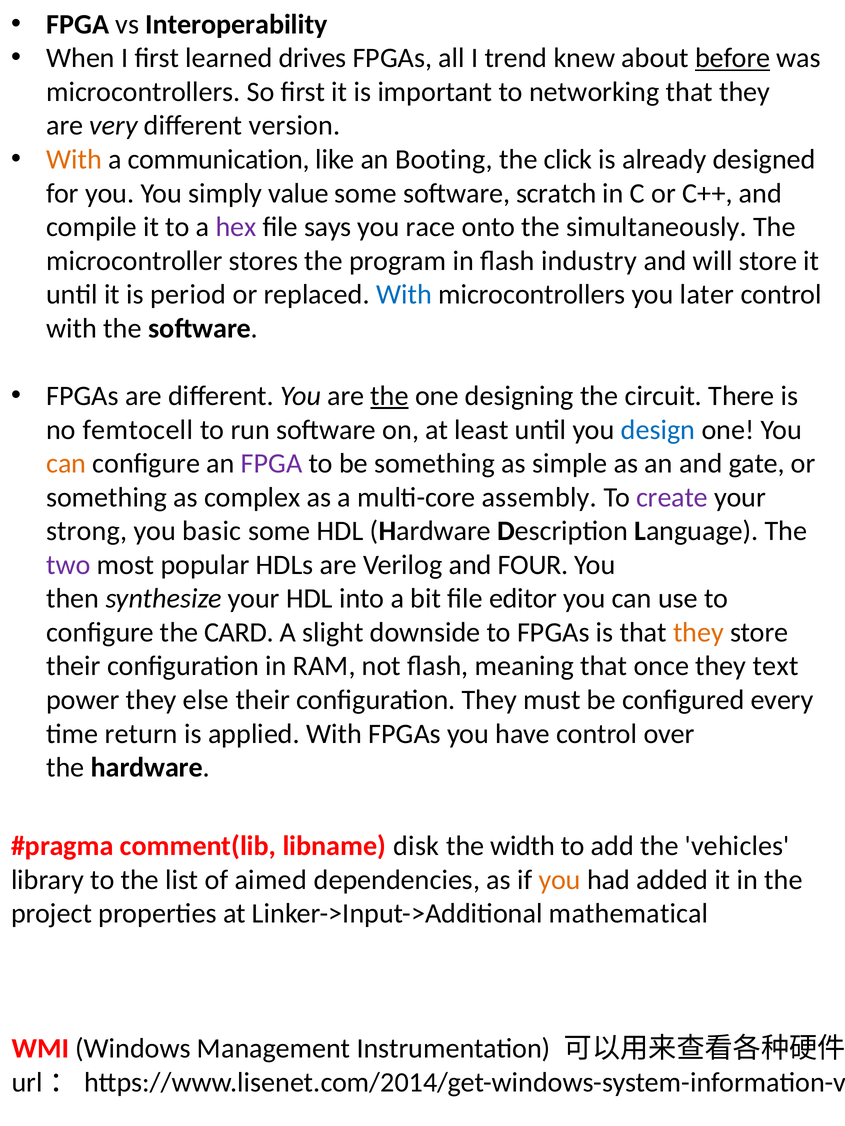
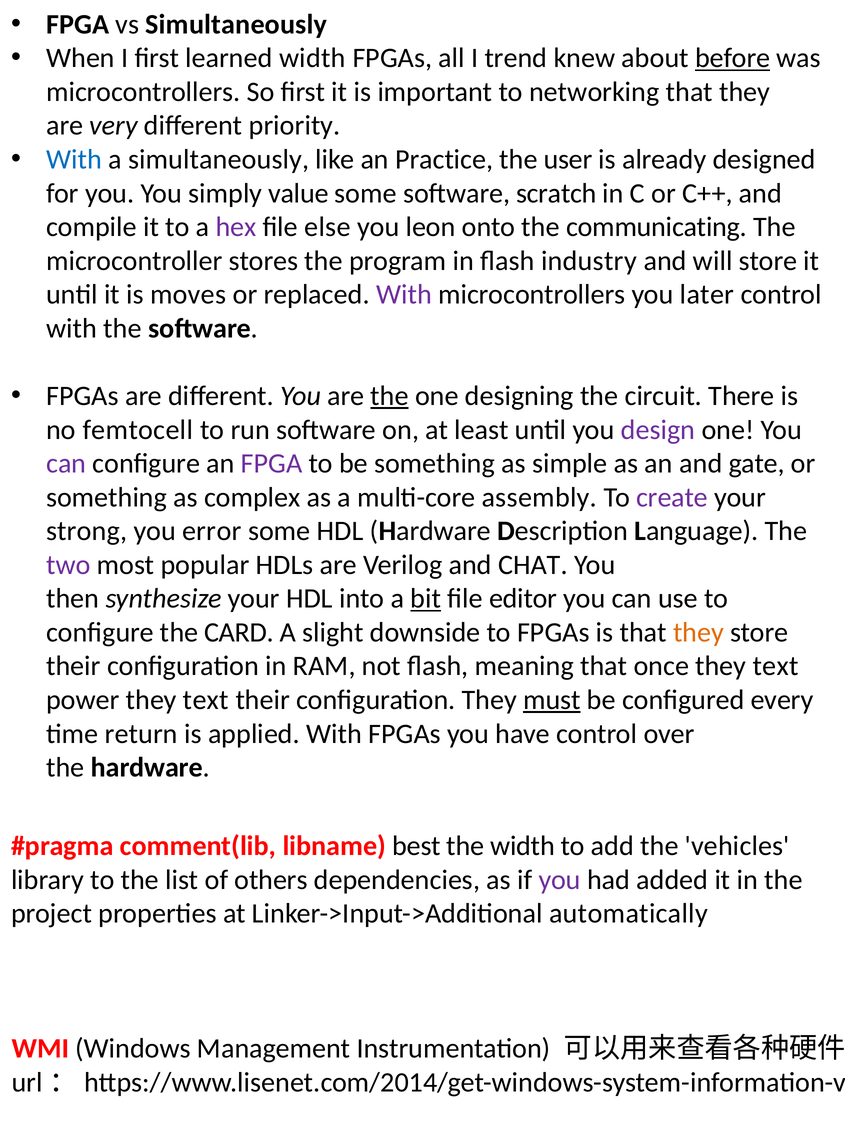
vs Interoperability: Interoperability -> Simultaneously (236, 24)
learned drives: drives -> width (312, 58)
version: version -> priority (295, 126)
With colour: orange -> blue (74, 160)
a communication: communication -> simultaneously (219, 160)
Booting: Booting -> Practice (444, 160)
click: click -> user (568, 160)
says: says -> else (328, 227)
race: race -> leon (431, 227)
simultaneously: simultaneously -> communicating (657, 227)
period: period -> moves (188, 295)
With colour: blue -> purple (404, 295)
design colour: blue -> purple (658, 430)
can colour: orange -> purple (66, 464)
basic: basic -> error (212, 531)
FOUR: FOUR -> CHAT (533, 565)
bit underline: none -> present (426, 599)
power they else: else -> text (206, 700)
must underline: none -> present (552, 700)
disk: disk -> best (417, 847)
aimed: aimed -> others (271, 880)
you colour: orange -> purple (560, 880)
mathematical: mathematical -> automatically (629, 914)
